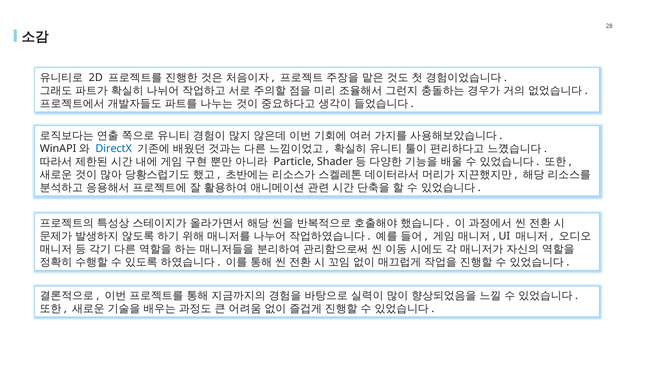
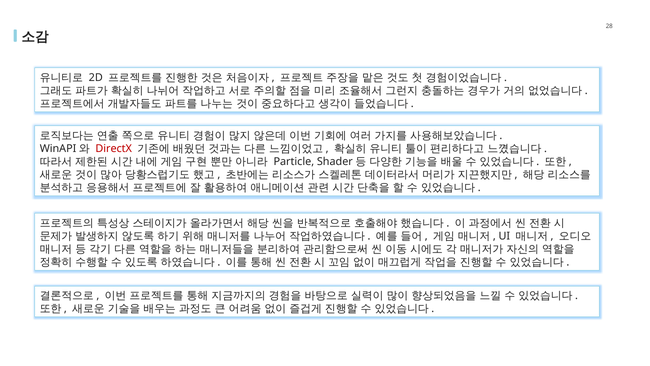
DirectX colour: blue -> red (114, 148)
